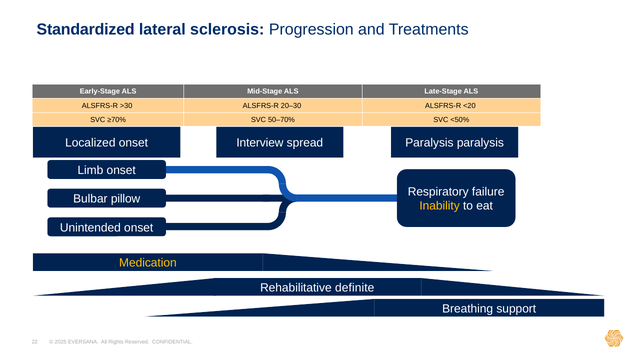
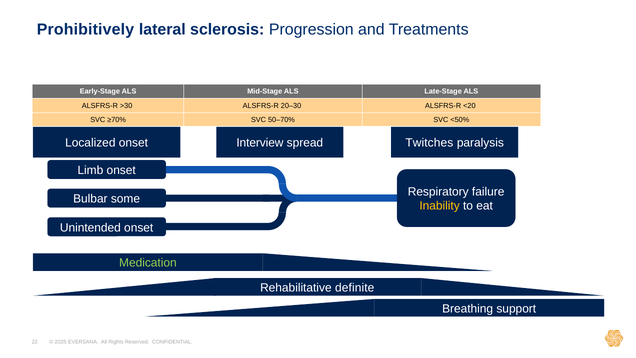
Standardized: Standardized -> Prohibitively (85, 29)
onset Paralysis: Paralysis -> Twitches (429, 143)
pillow: pillow -> some (125, 199)
Medication colour: yellow -> light green (148, 263)
